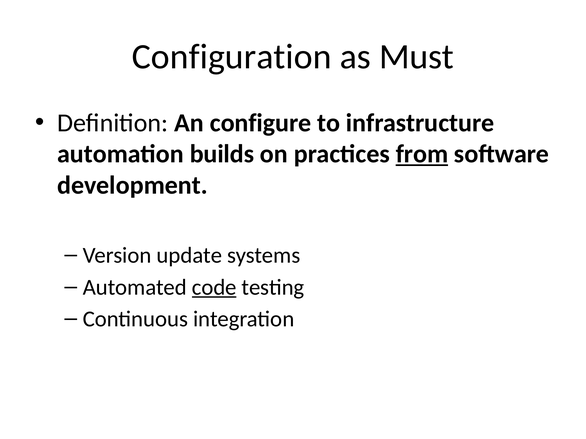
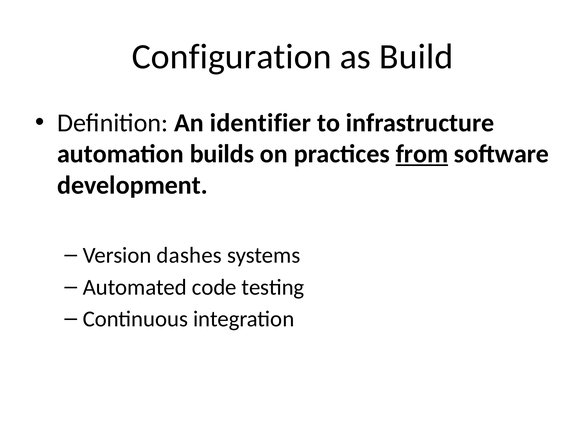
Must: Must -> Build (416, 57)
configure: configure -> identifier (261, 123)
update: update -> dashes (189, 256)
code underline: present -> none (214, 287)
